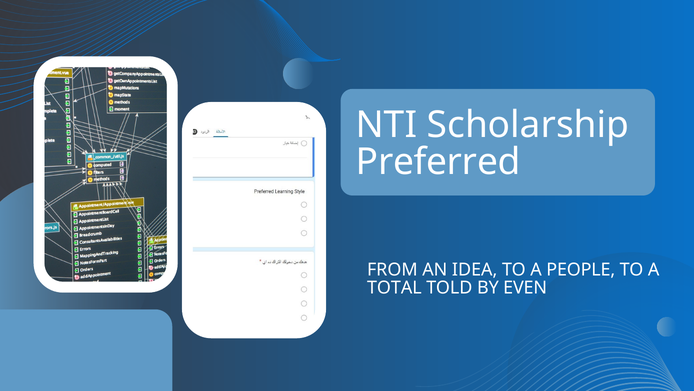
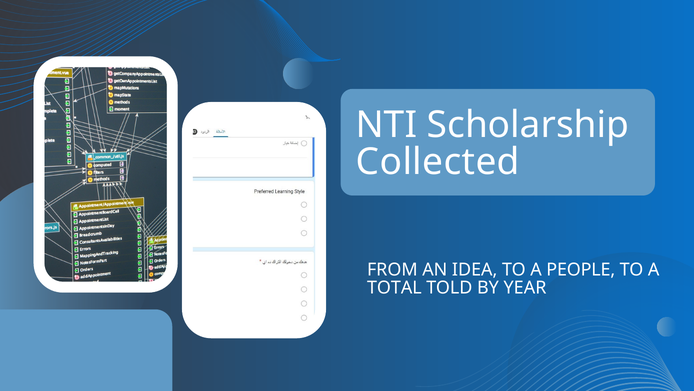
Preferred: Preferred -> Collected (438, 162)
EVEN: EVEN -> YEAR (525, 287)
